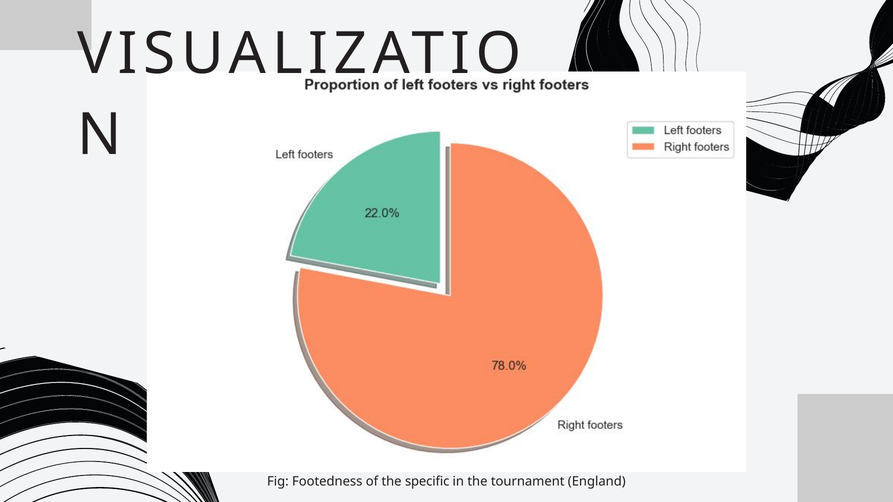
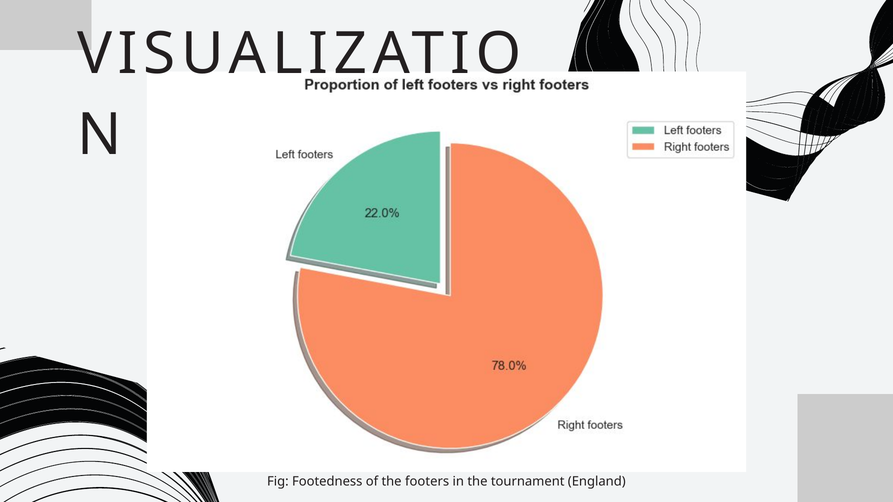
specific: specific -> footers (427, 482)
